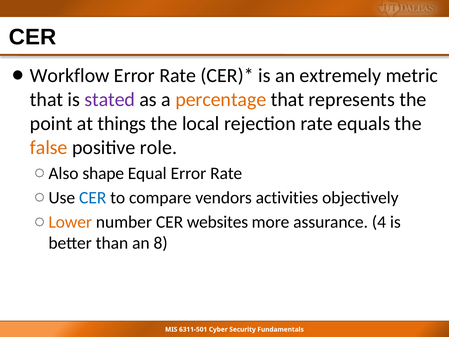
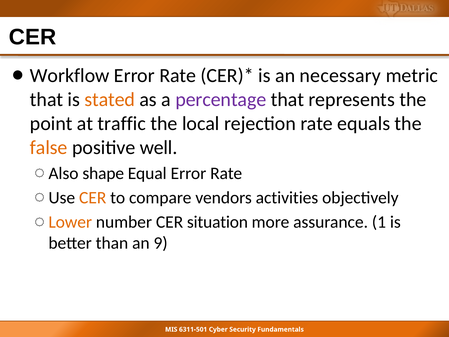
extremely: extremely -> necessary (340, 75)
stated colour: purple -> orange (110, 99)
percentage colour: orange -> purple (221, 99)
things: things -> traffic (122, 123)
role: role -> well (159, 147)
CER colour: blue -> orange (93, 198)
websites: websites -> situation (217, 222)
4: 4 -> 1 (379, 222)
8: 8 -> 9 (161, 243)
